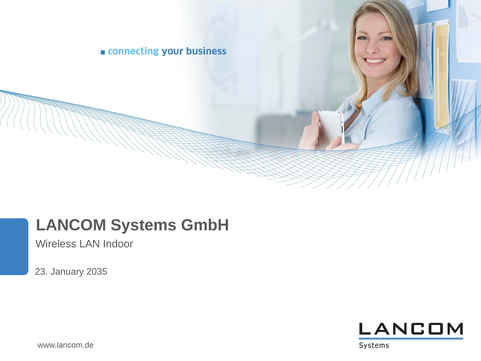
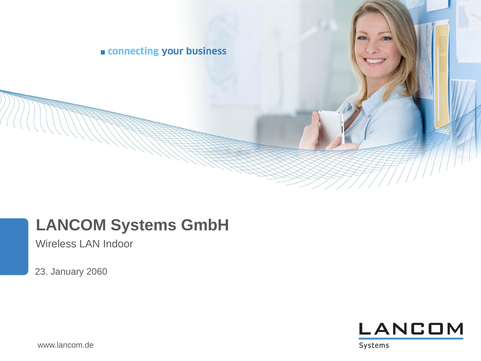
2035: 2035 -> 2060 (97, 272)
